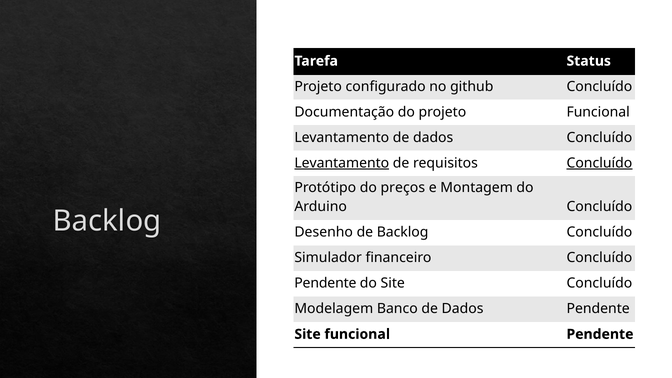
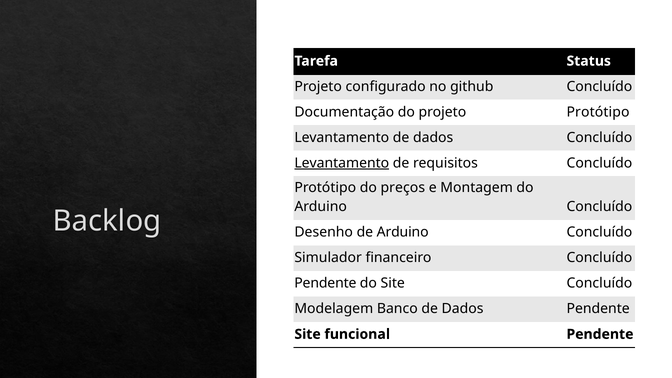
projeto Funcional: Funcional -> Protótipo (598, 112)
Concluído underline: present -> none (599, 163)
de Backlog: Backlog -> Arduino (403, 232)
